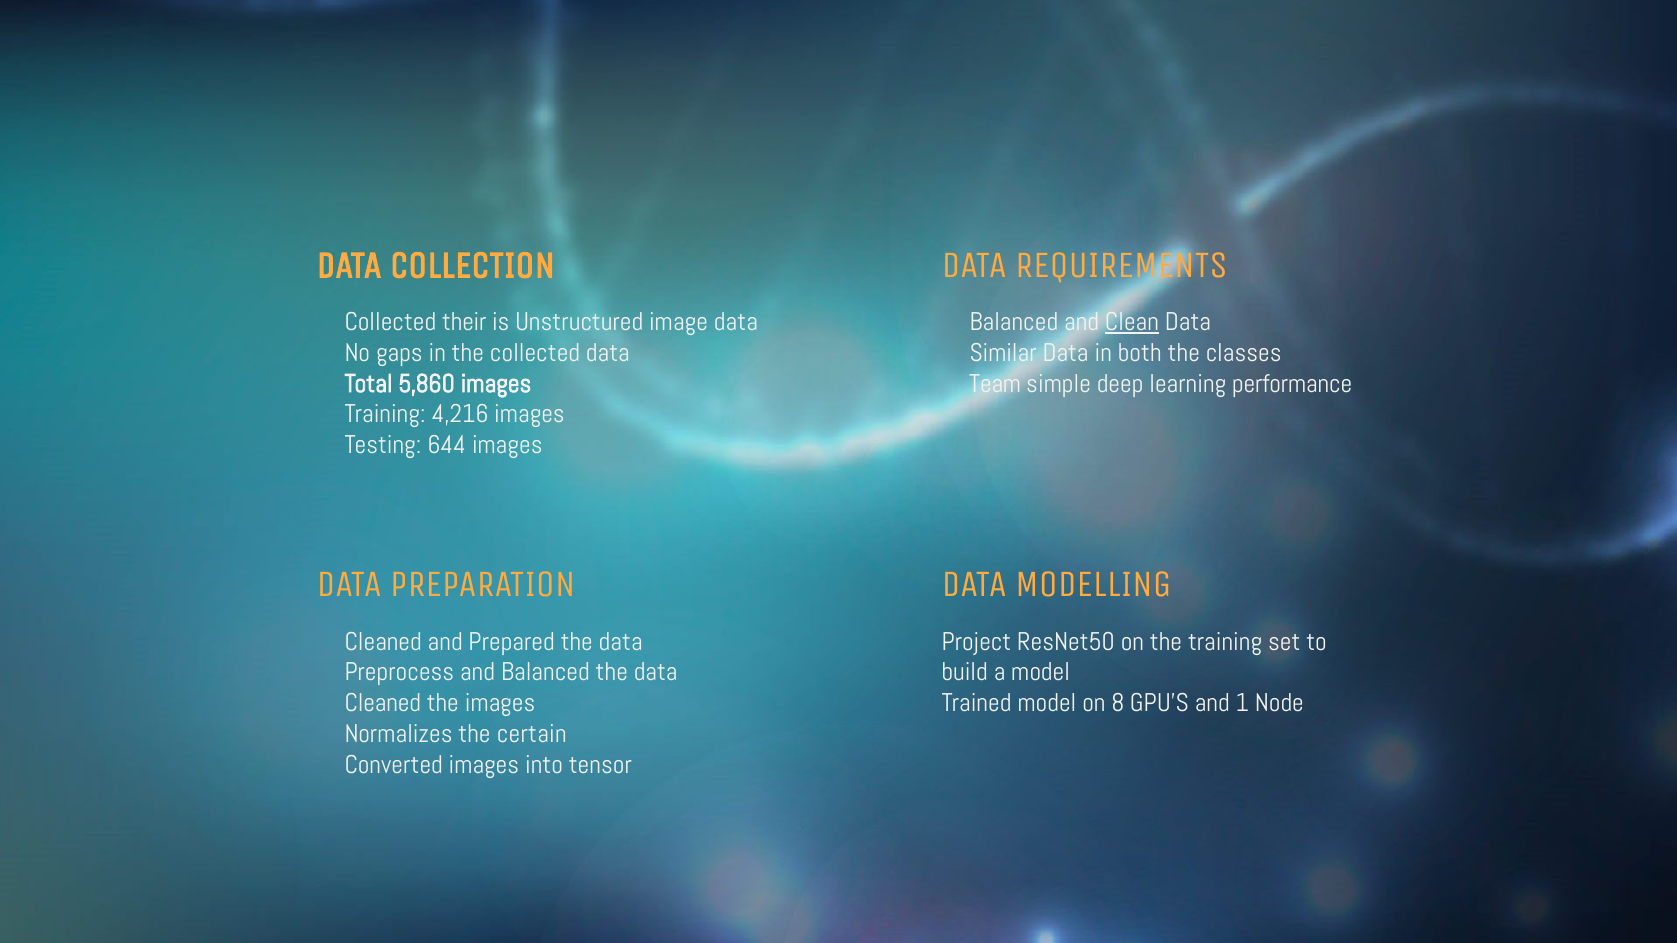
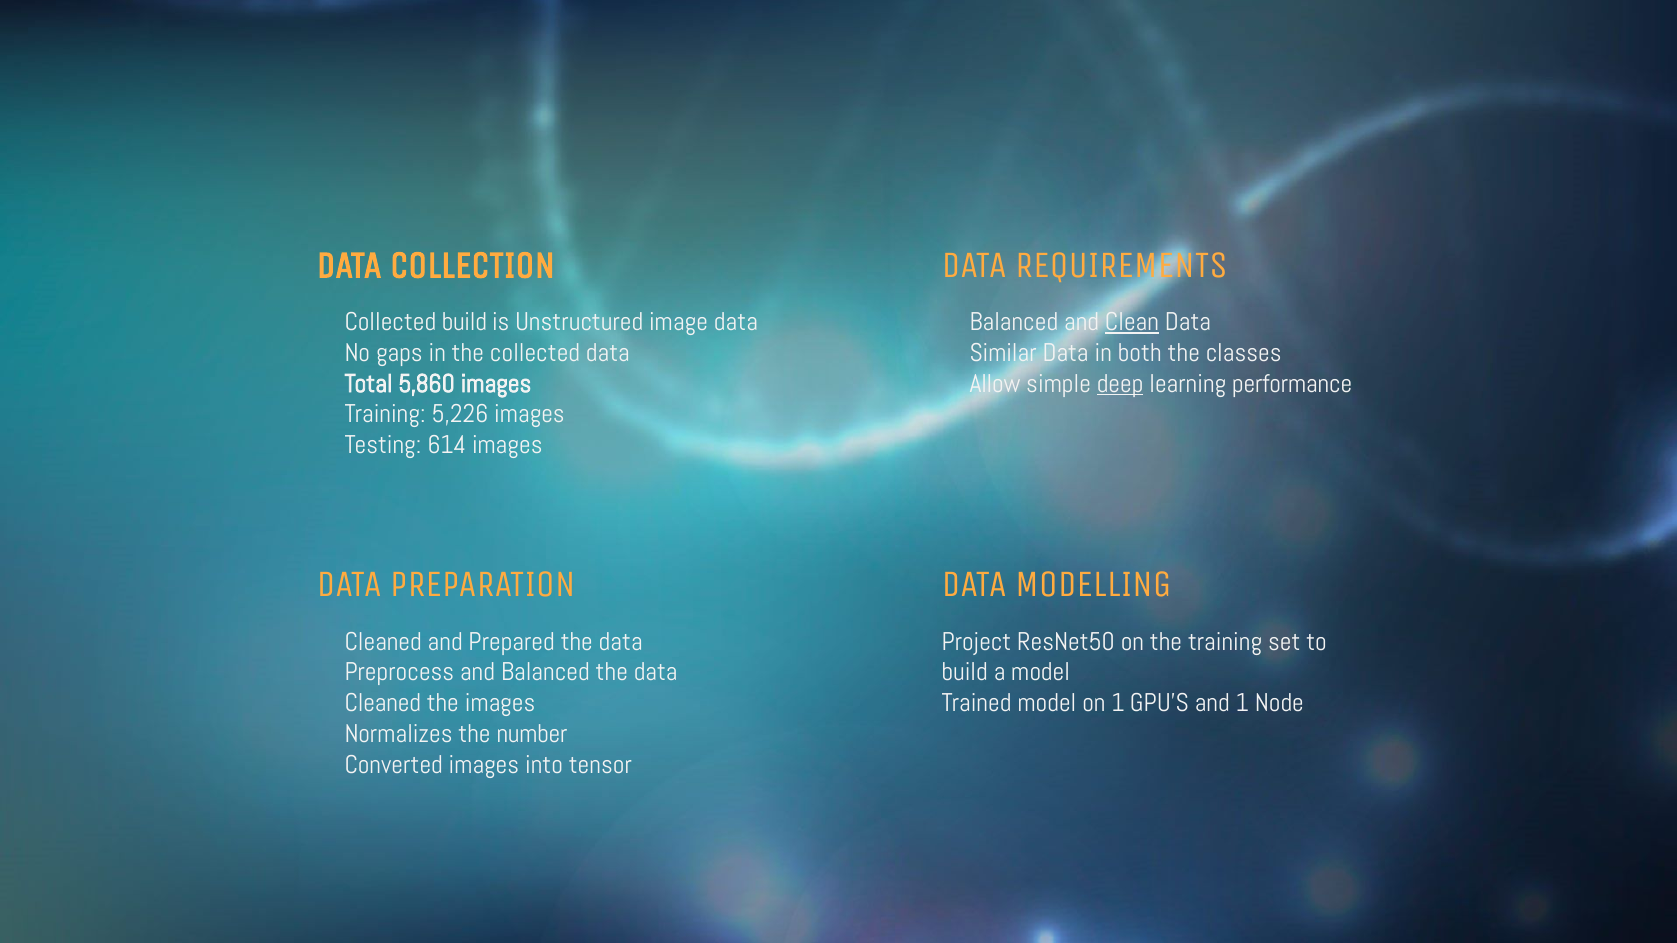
Collected their: their -> build (464, 322)
Team: Team -> Allow (995, 384)
deep underline: none -> present (1120, 384)
4,216: 4,216 -> 5,226 (460, 414)
644: 644 -> 614 (447, 445)
on 8: 8 -> 1 (1118, 704)
certain: certain -> number (532, 734)
